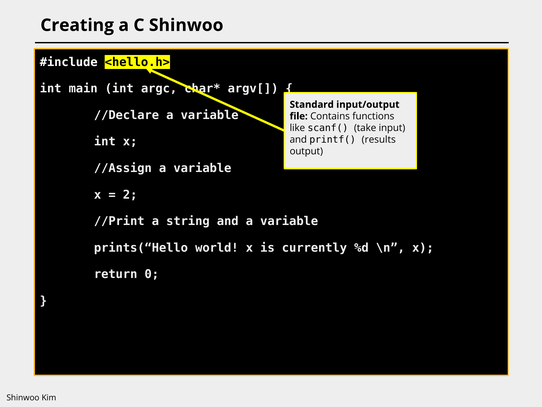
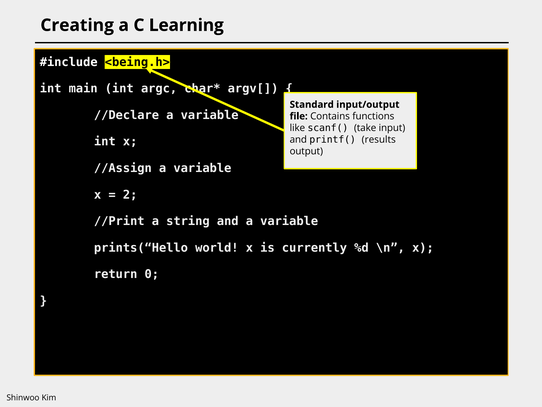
C Shinwoo: Shinwoo -> Learning (186, 25)
<hello.h>: <hello.h> -> <being.h> (137, 62)
